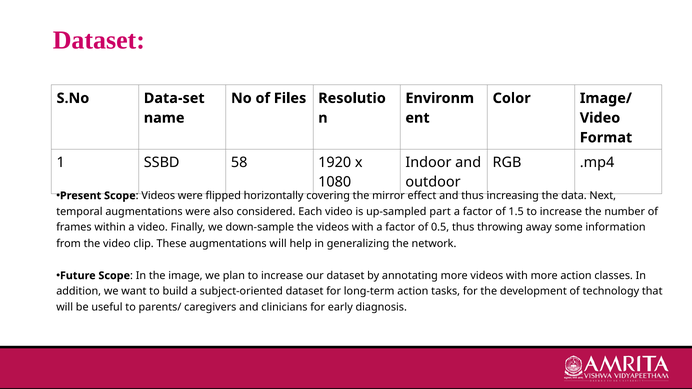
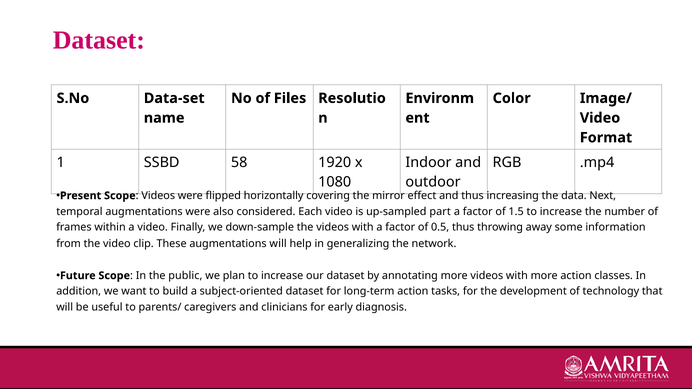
image: image -> public (185, 276)
